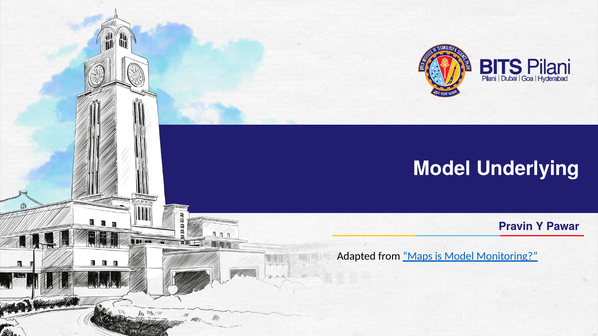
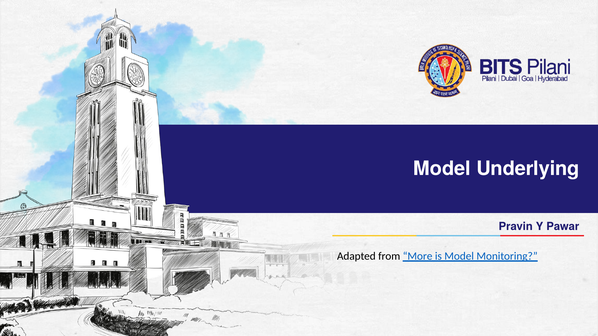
Maps: Maps -> More (418, 256)
